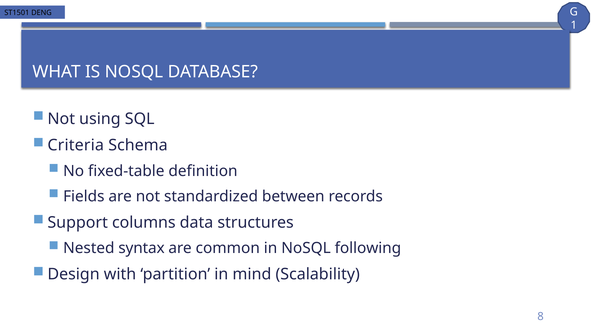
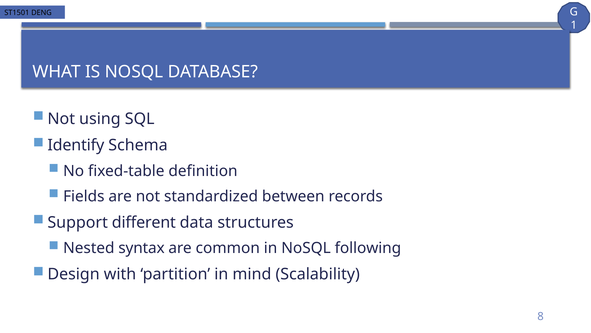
Criteria: Criteria -> Identify (76, 145)
columns: columns -> different (144, 222)
